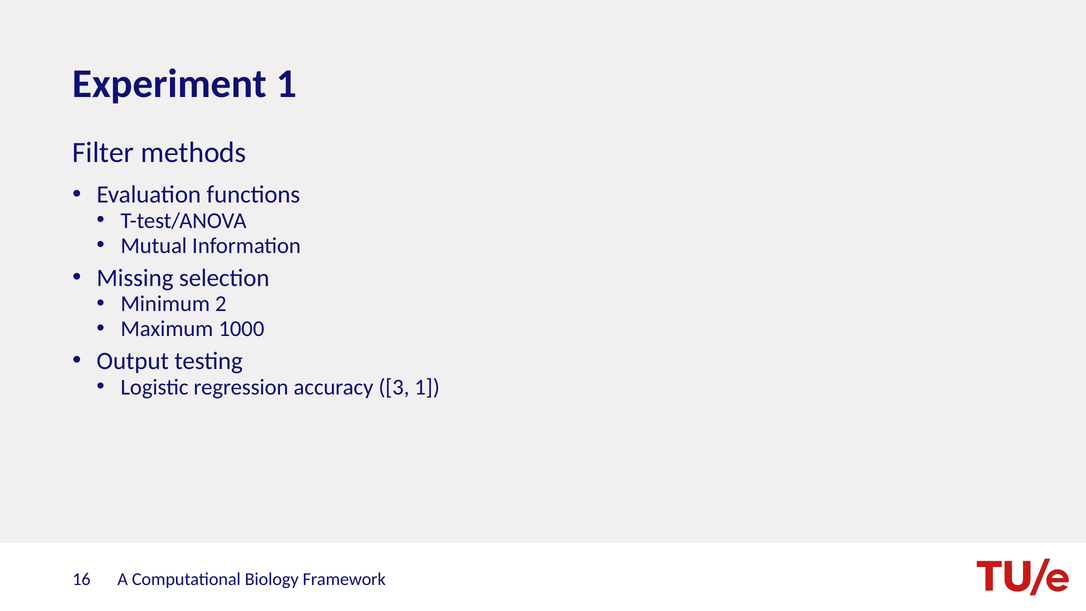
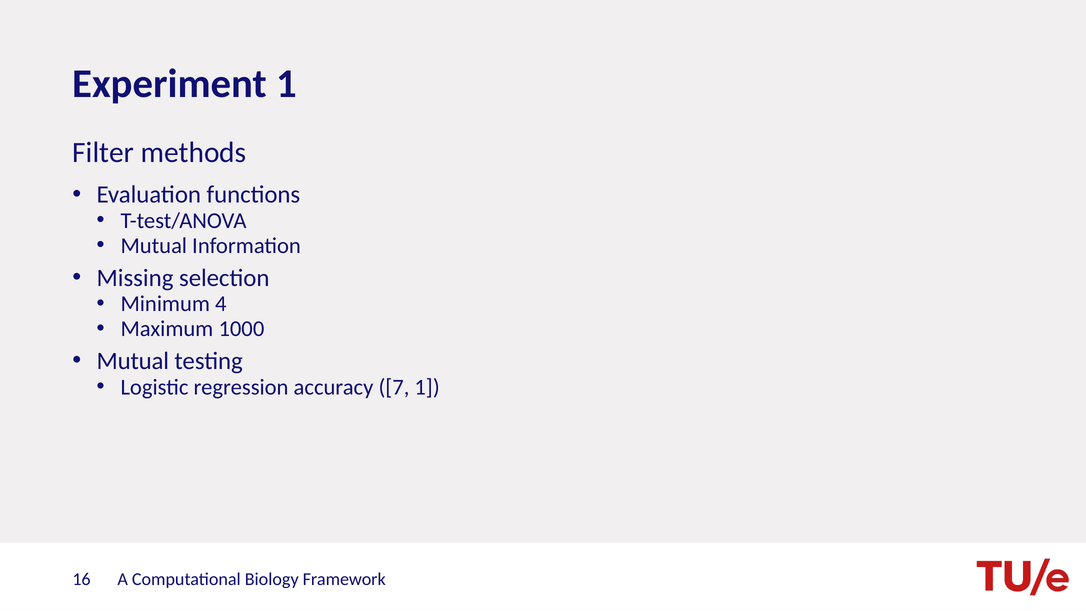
2: 2 -> 4 (221, 304)
Output: Output -> Mutual (133, 361)
3: 3 -> 7 (394, 387)
